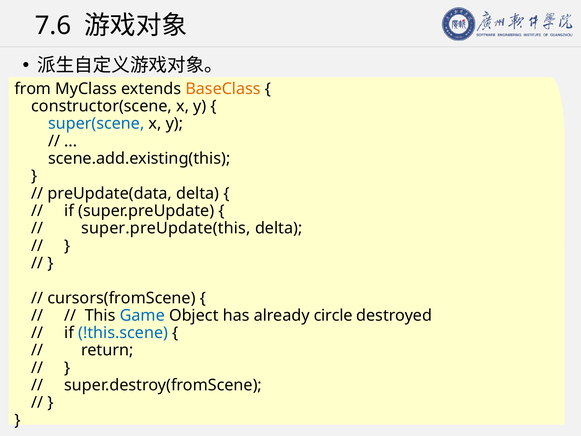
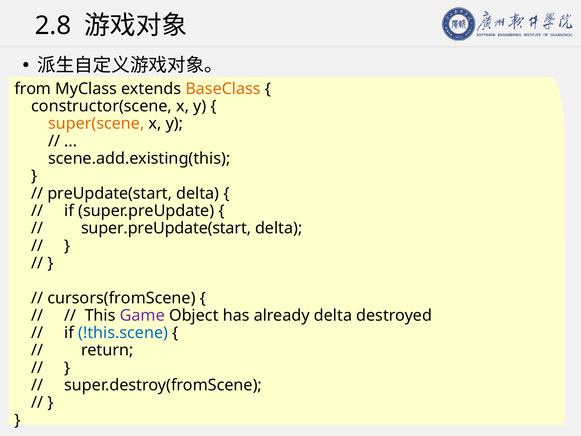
7.6: 7.6 -> 2.8 (53, 26)
super(scene colour: blue -> orange (96, 124)
preUpdate(data: preUpdate(data -> preUpdate(start (110, 193)
super.preUpdate(this: super.preUpdate(this -> super.preUpdate(start (166, 228)
Game colour: blue -> purple (142, 315)
already circle: circle -> delta (333, 315)
